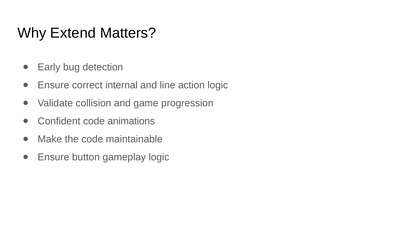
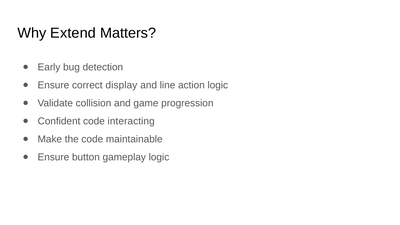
internal: internal -> display (121, 85)
animations: animations -> interacting (131, 121)
